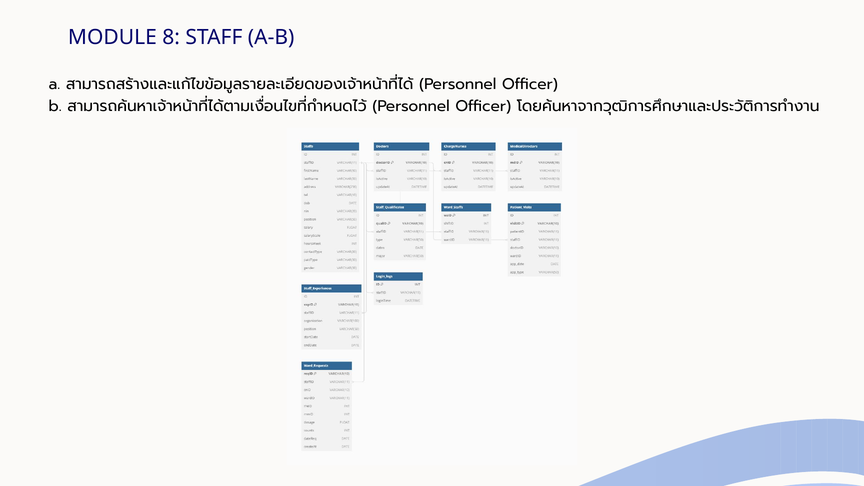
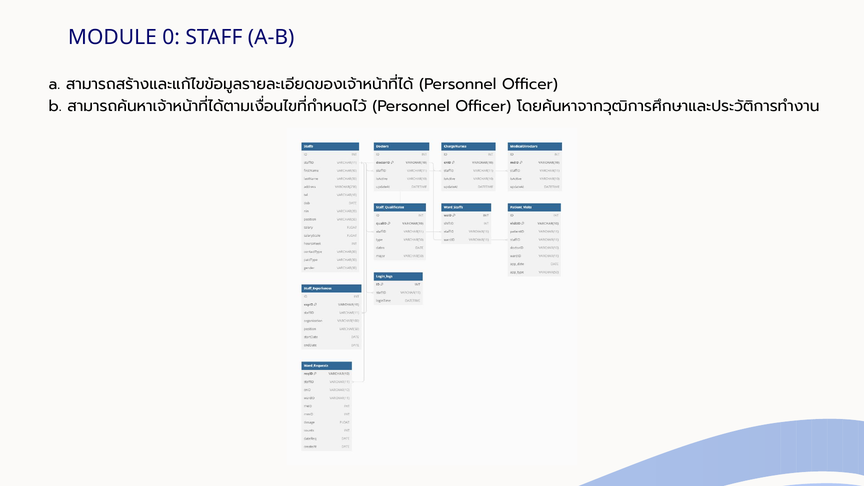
8: 8 -> 0 (171, 37)
